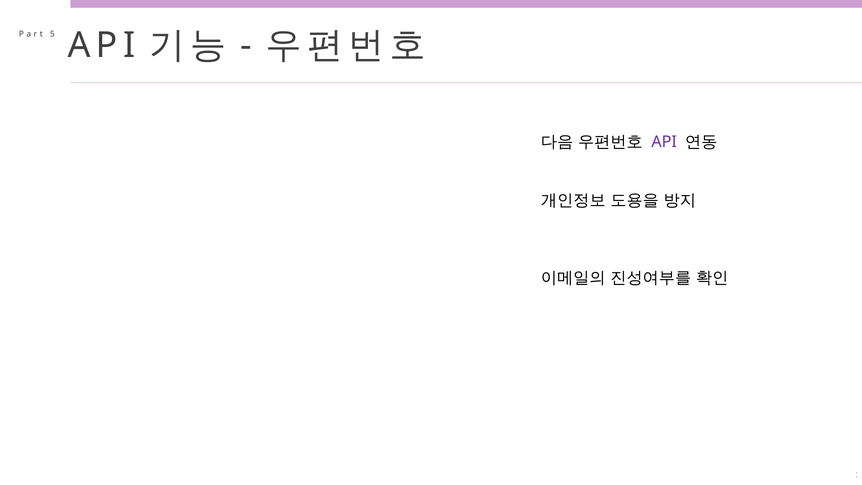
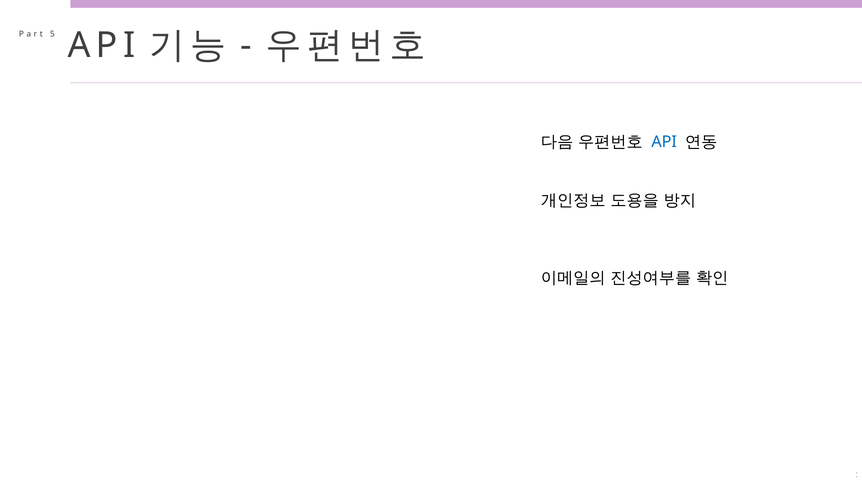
API colour: purple -> blue (664, 142)
